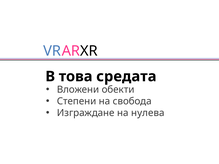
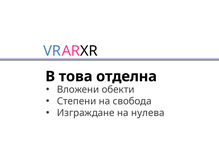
средата: средата -> отделна (126, 77)
